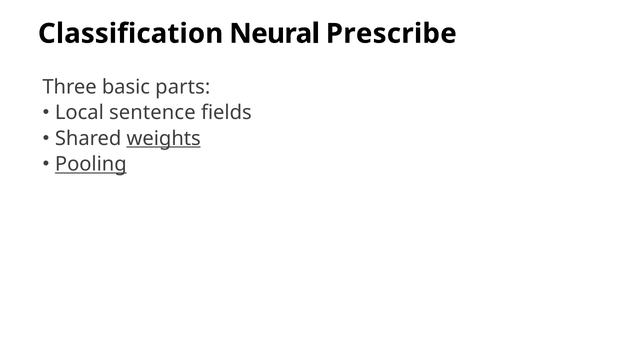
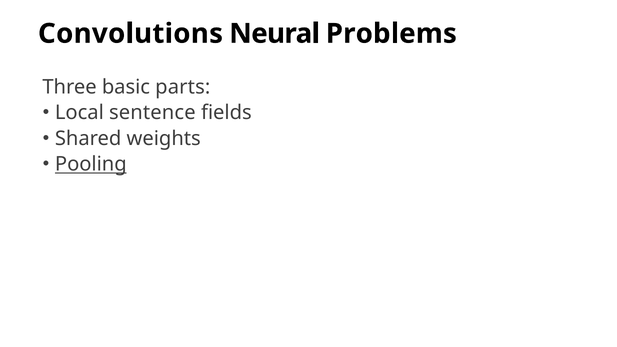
Classification: Classification -> Convolutions (130, 34)
Prescribe: Prescribe -> Problems (391, 34)
weights underline: present -> none (164, 138)
